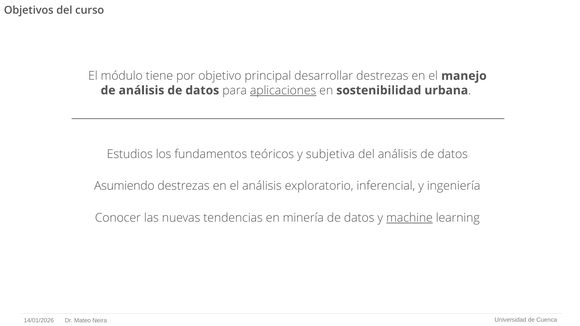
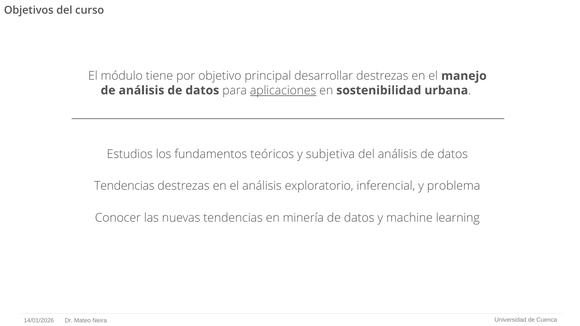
Asumiendo: Asumiendo -> Tendencias (124, 186)
ingeniería: ingeniería -> problema (454, 186)
machine underline: present -> none (409, 218)
